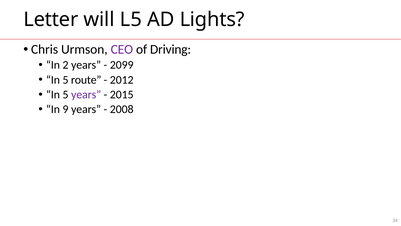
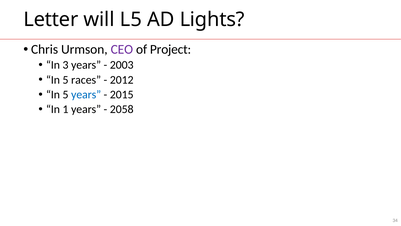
Driving: Driving -> Project (171, 49)
2: 2 -> 3 (66, 65)
2099: 2099 -> 2003 (122, 65)
route: route -> races (86, 80)
years colour: purple -> blue (86, 94)
9: 9 -> 1 (66, 109)
2008: 2008 -> 2058 (122, 109)
